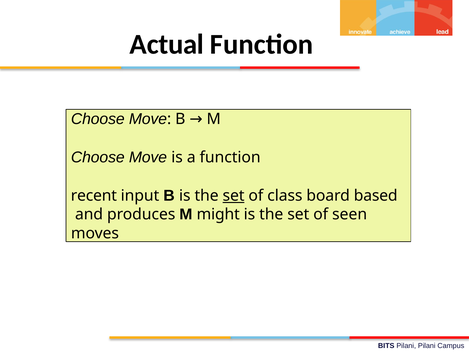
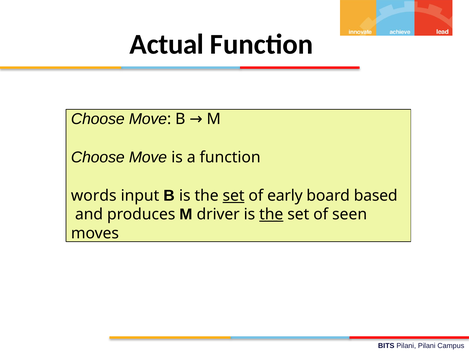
recent: recent -> words (94, 196)
class: class -> early (285, 196)
might: might -> driver (218, 214)
the underline: none -> present (271, 214)
